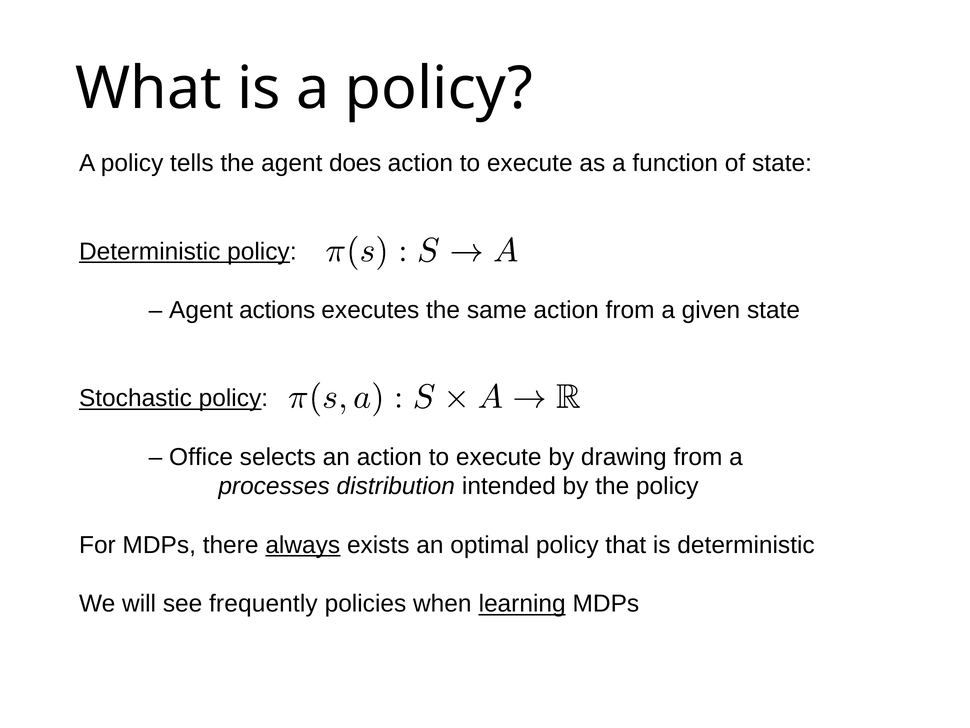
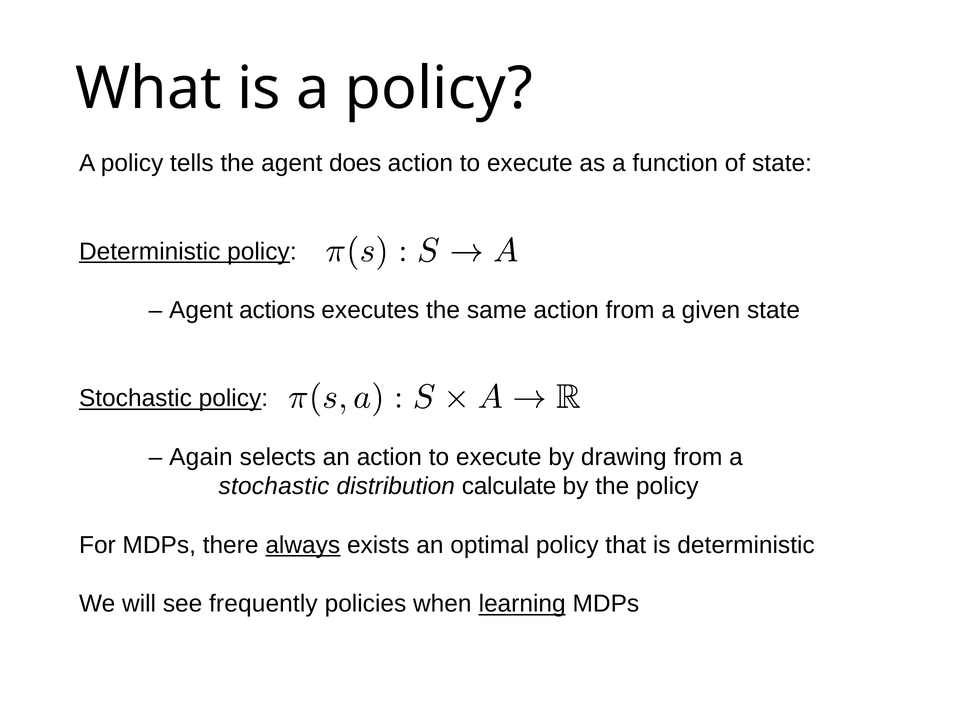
Office: Office -> Again (201, 457)
processes: processes -> stochastic (274, 486)
intended: intended -> calculate (509, 486)
